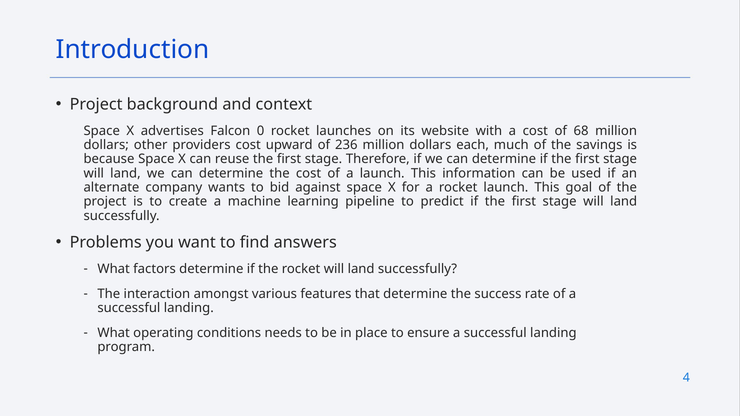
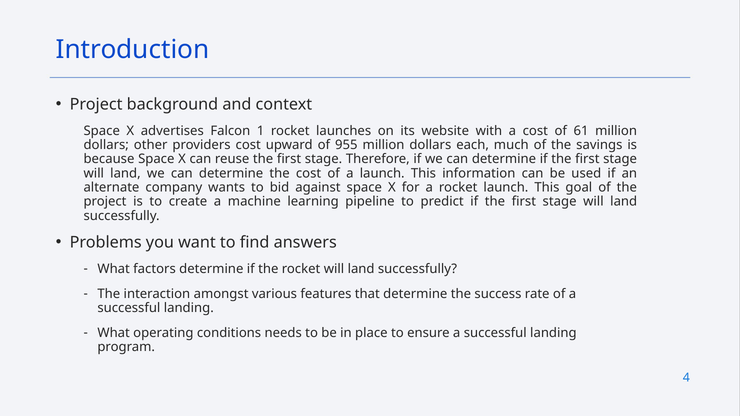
0: 0 -> 1 (261, 131)
68: 68 -> 61 (581, 131)
236: 236 -> 955 (346, 145)
